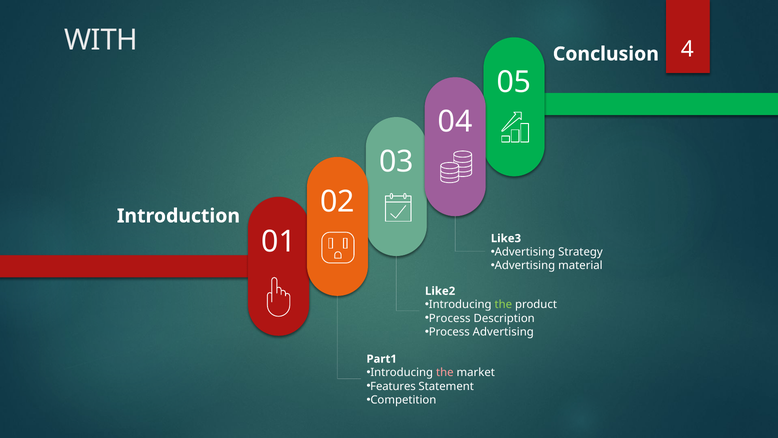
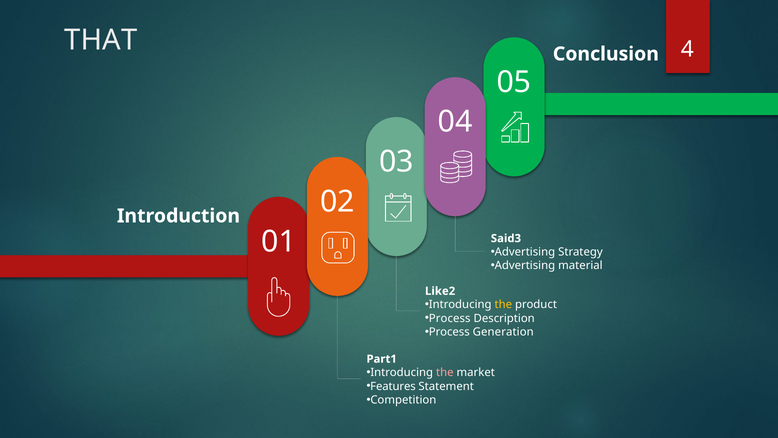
WITH: WITH -> THAT (101, 40)
Like3: Like3 -> Said3 (506, 238)
the colour: light green -> yellow (503, 304)
Process Advertising: Advertising -> Generation (503, 332)
